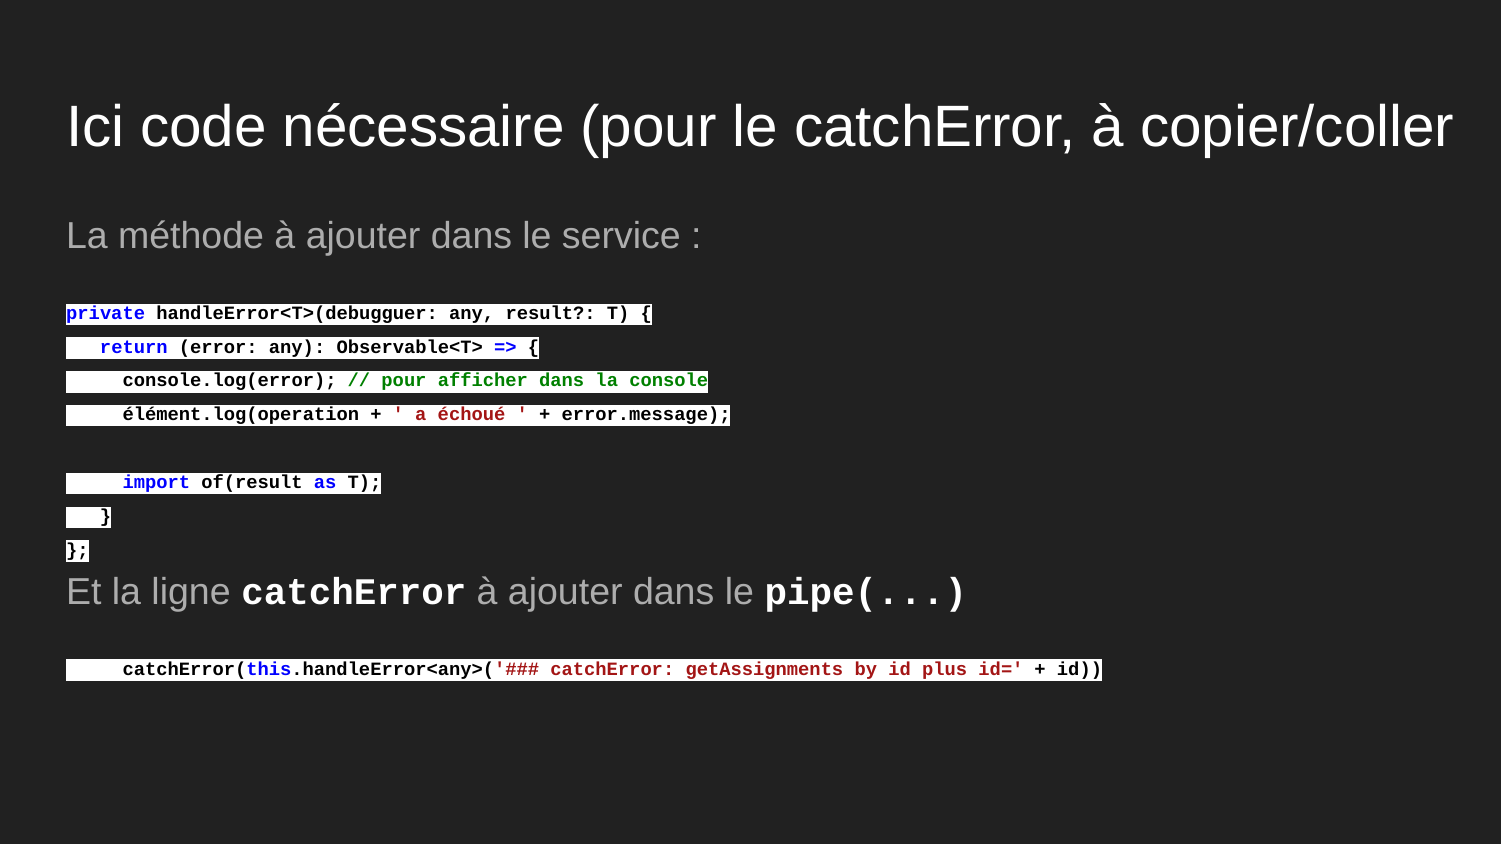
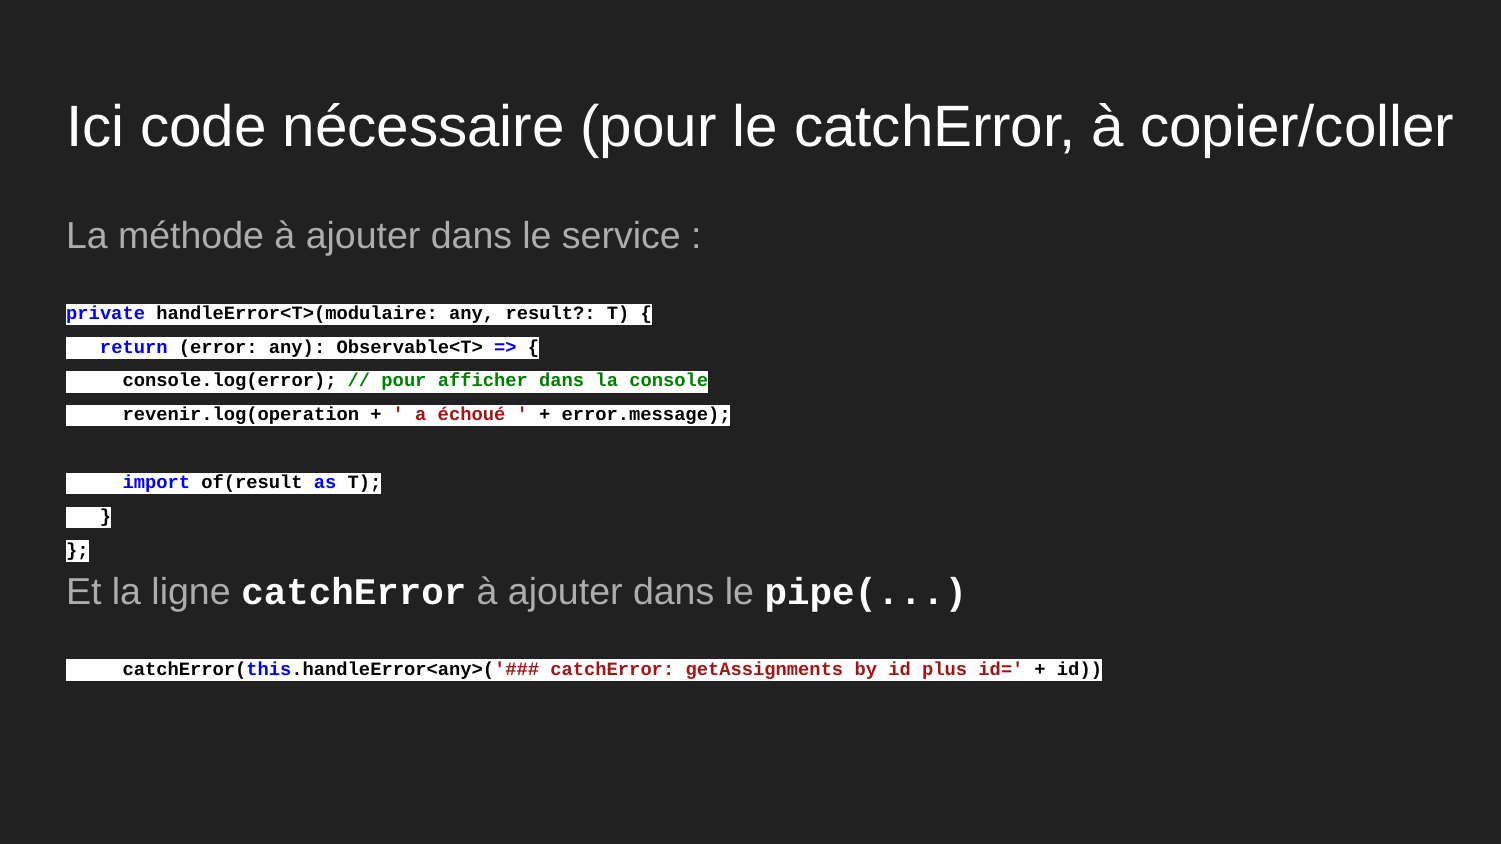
handleError<T>(debugguer: handleError<T>(debugguer -> handleError<T>(modulaire (297, 313)
élément.log(operation: élément.log(operation -> revenir.log(operation (241, 415)
